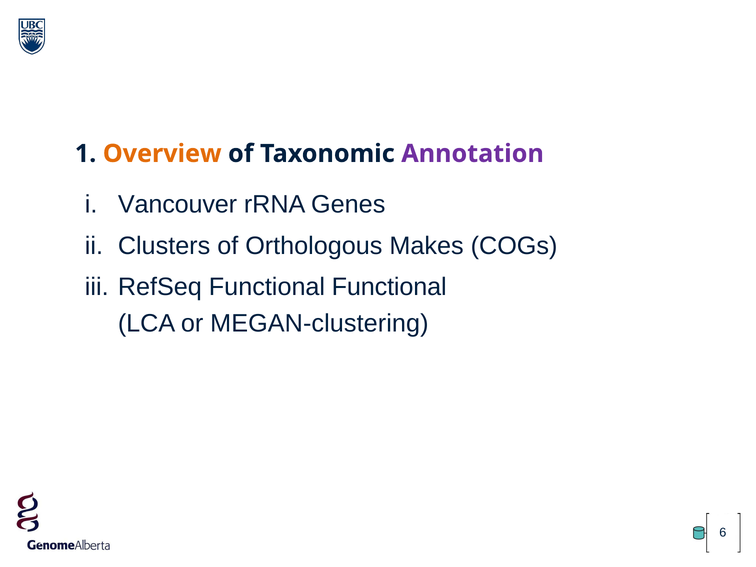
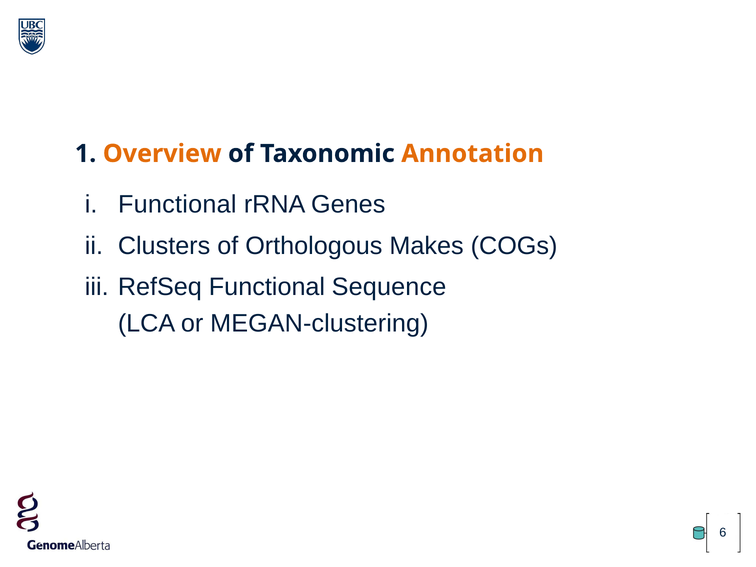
Annotation colour: purple -> orange (473, 154)
Vancouver: Vancouver -> Functional (177, 205)
Functional Functional: Functional -> Sequence (389, 287)
